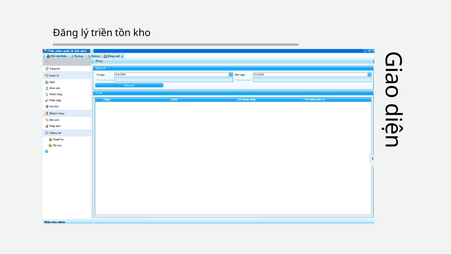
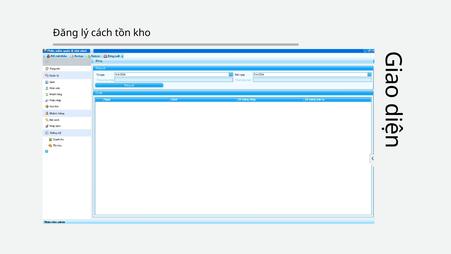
triền: triền -> cách (102, 33)
